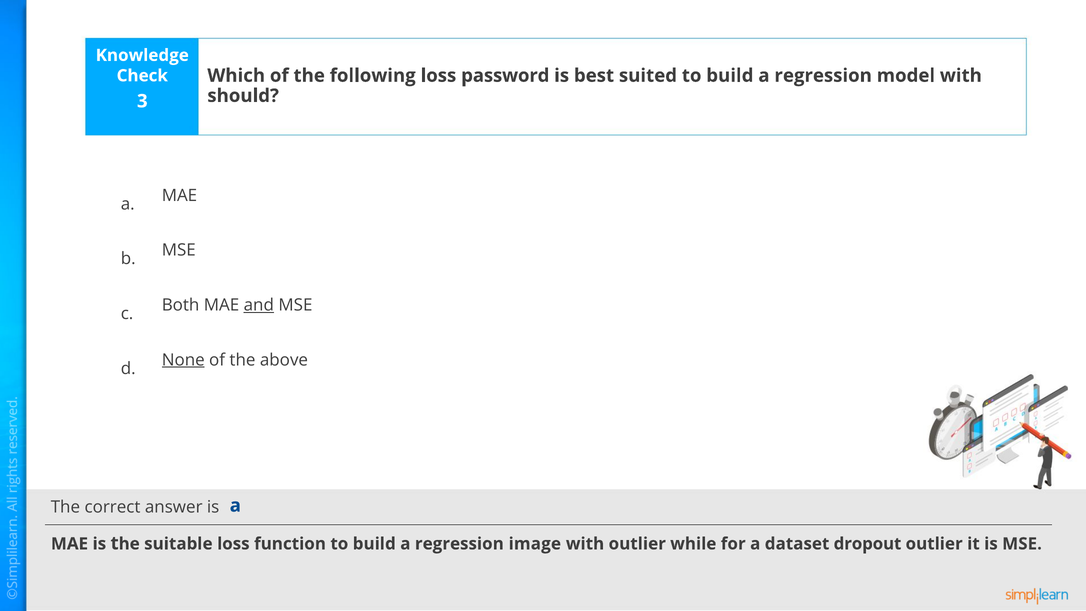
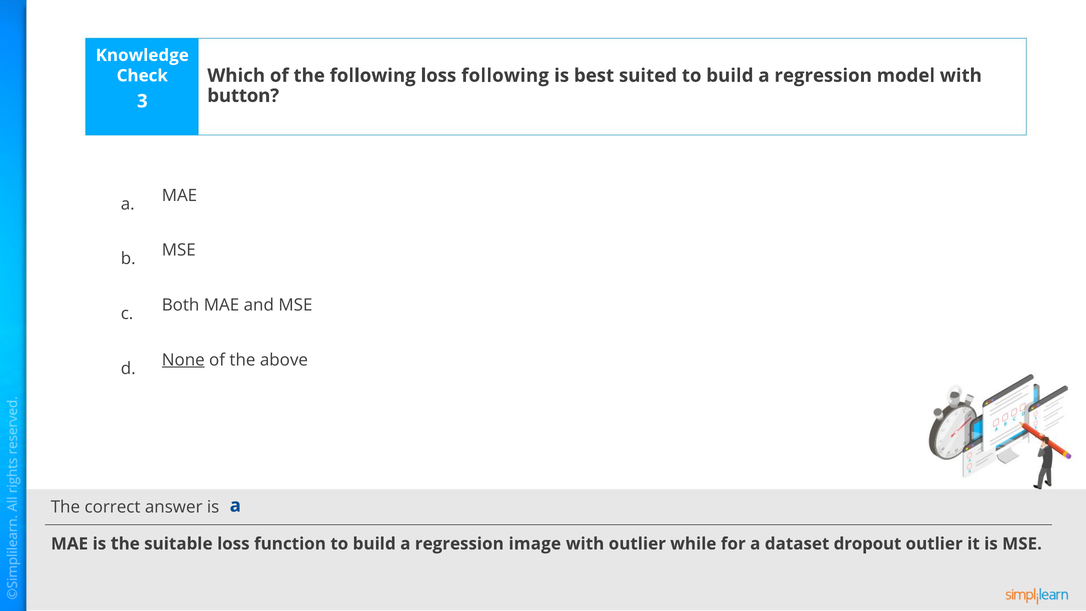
loss password: password -> following (505, 76)
should: should -> button (243, 96)
and underline: present -> none (259, 305)
